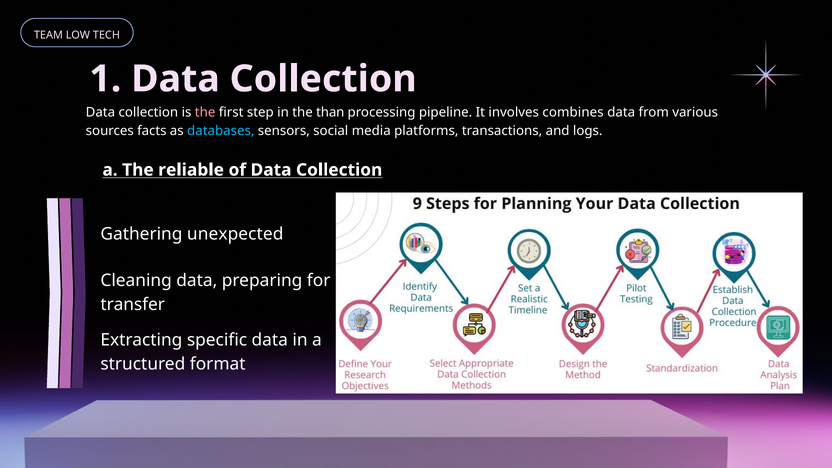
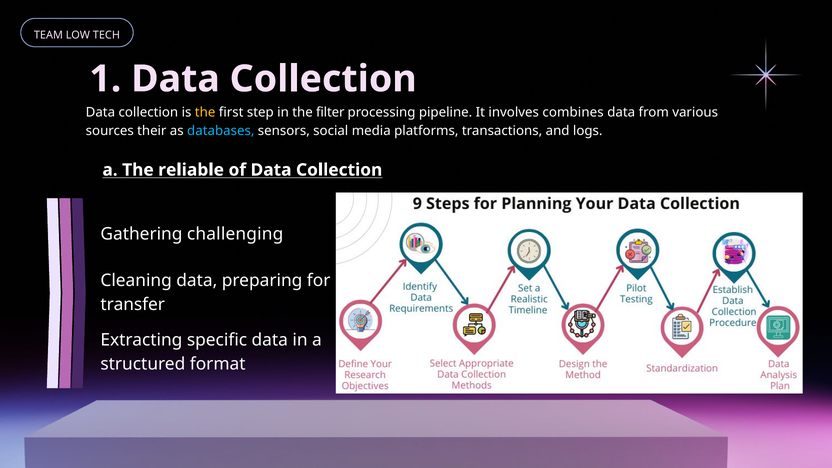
the colour: pink -> yellow (205, 112)
than: than -> filter (330, 112)
facts: facts -> their (152, 131)
unexpected: unexpected -> challenging (235, 234)
